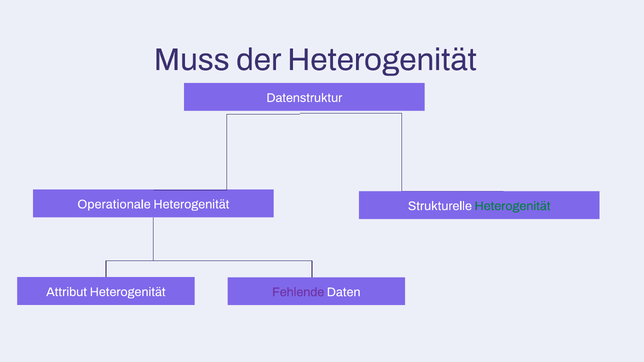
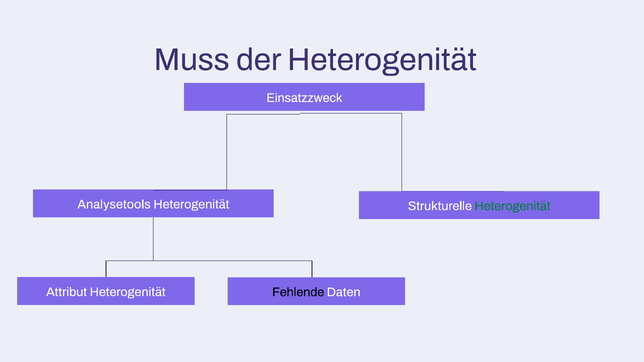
Datenstruktur: Datenstruktur -> Einsatzzweck (304, 98)
Operationale: Operationale -> Analysetools (114, 204)
Fehlende colour: purple -> black (298, 292)
